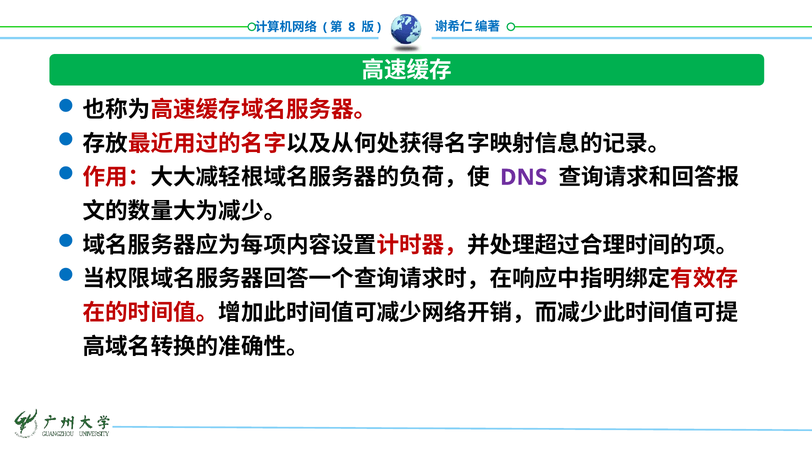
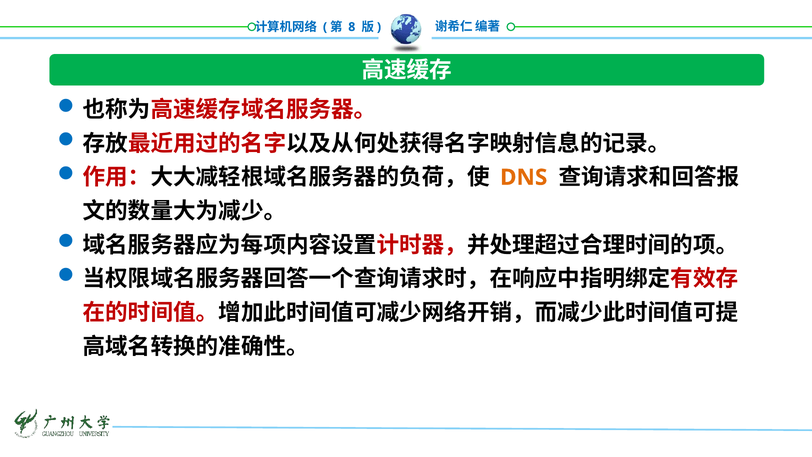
DNS colour: purple -> orange (524, 177)
